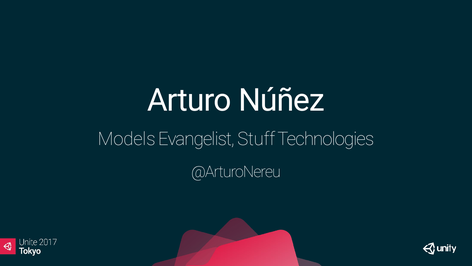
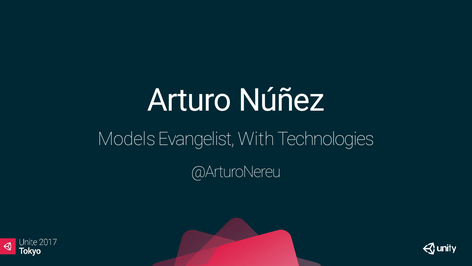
Stuff: Stuff -> With (256, 139)
